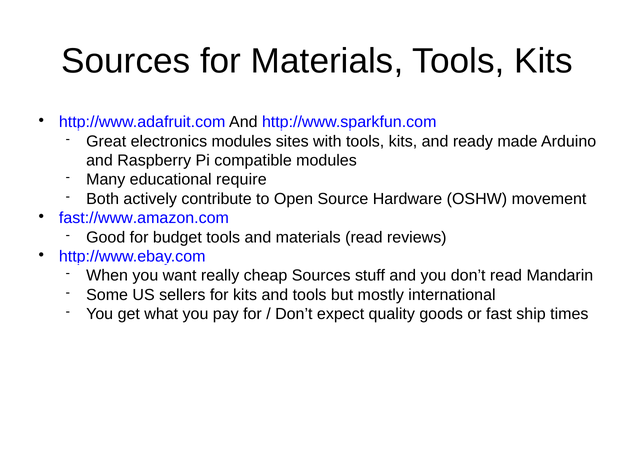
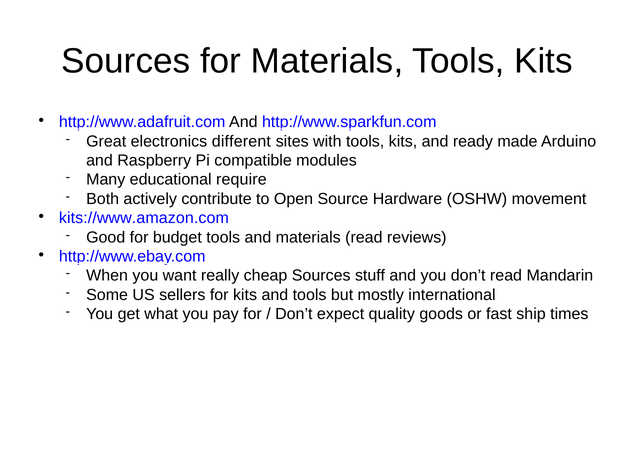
electronics modules: modules -> different (241, 141)
fast://www.amazon.com: fast://www.amazon.com -> kits://www.amazon.com (144, 218)
